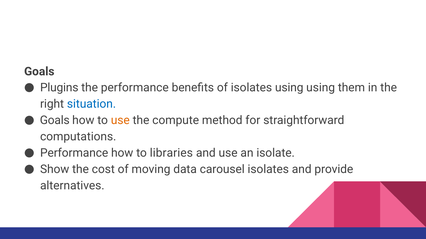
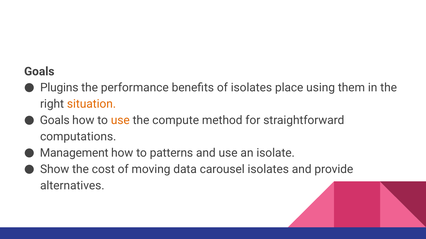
isolates using: using -> place (289, 88)
situation colour: blue -> orange (91, 104)
Performance: Performance -> Management (74, 153)
libraries: libraries -> patterns (171, 153)
